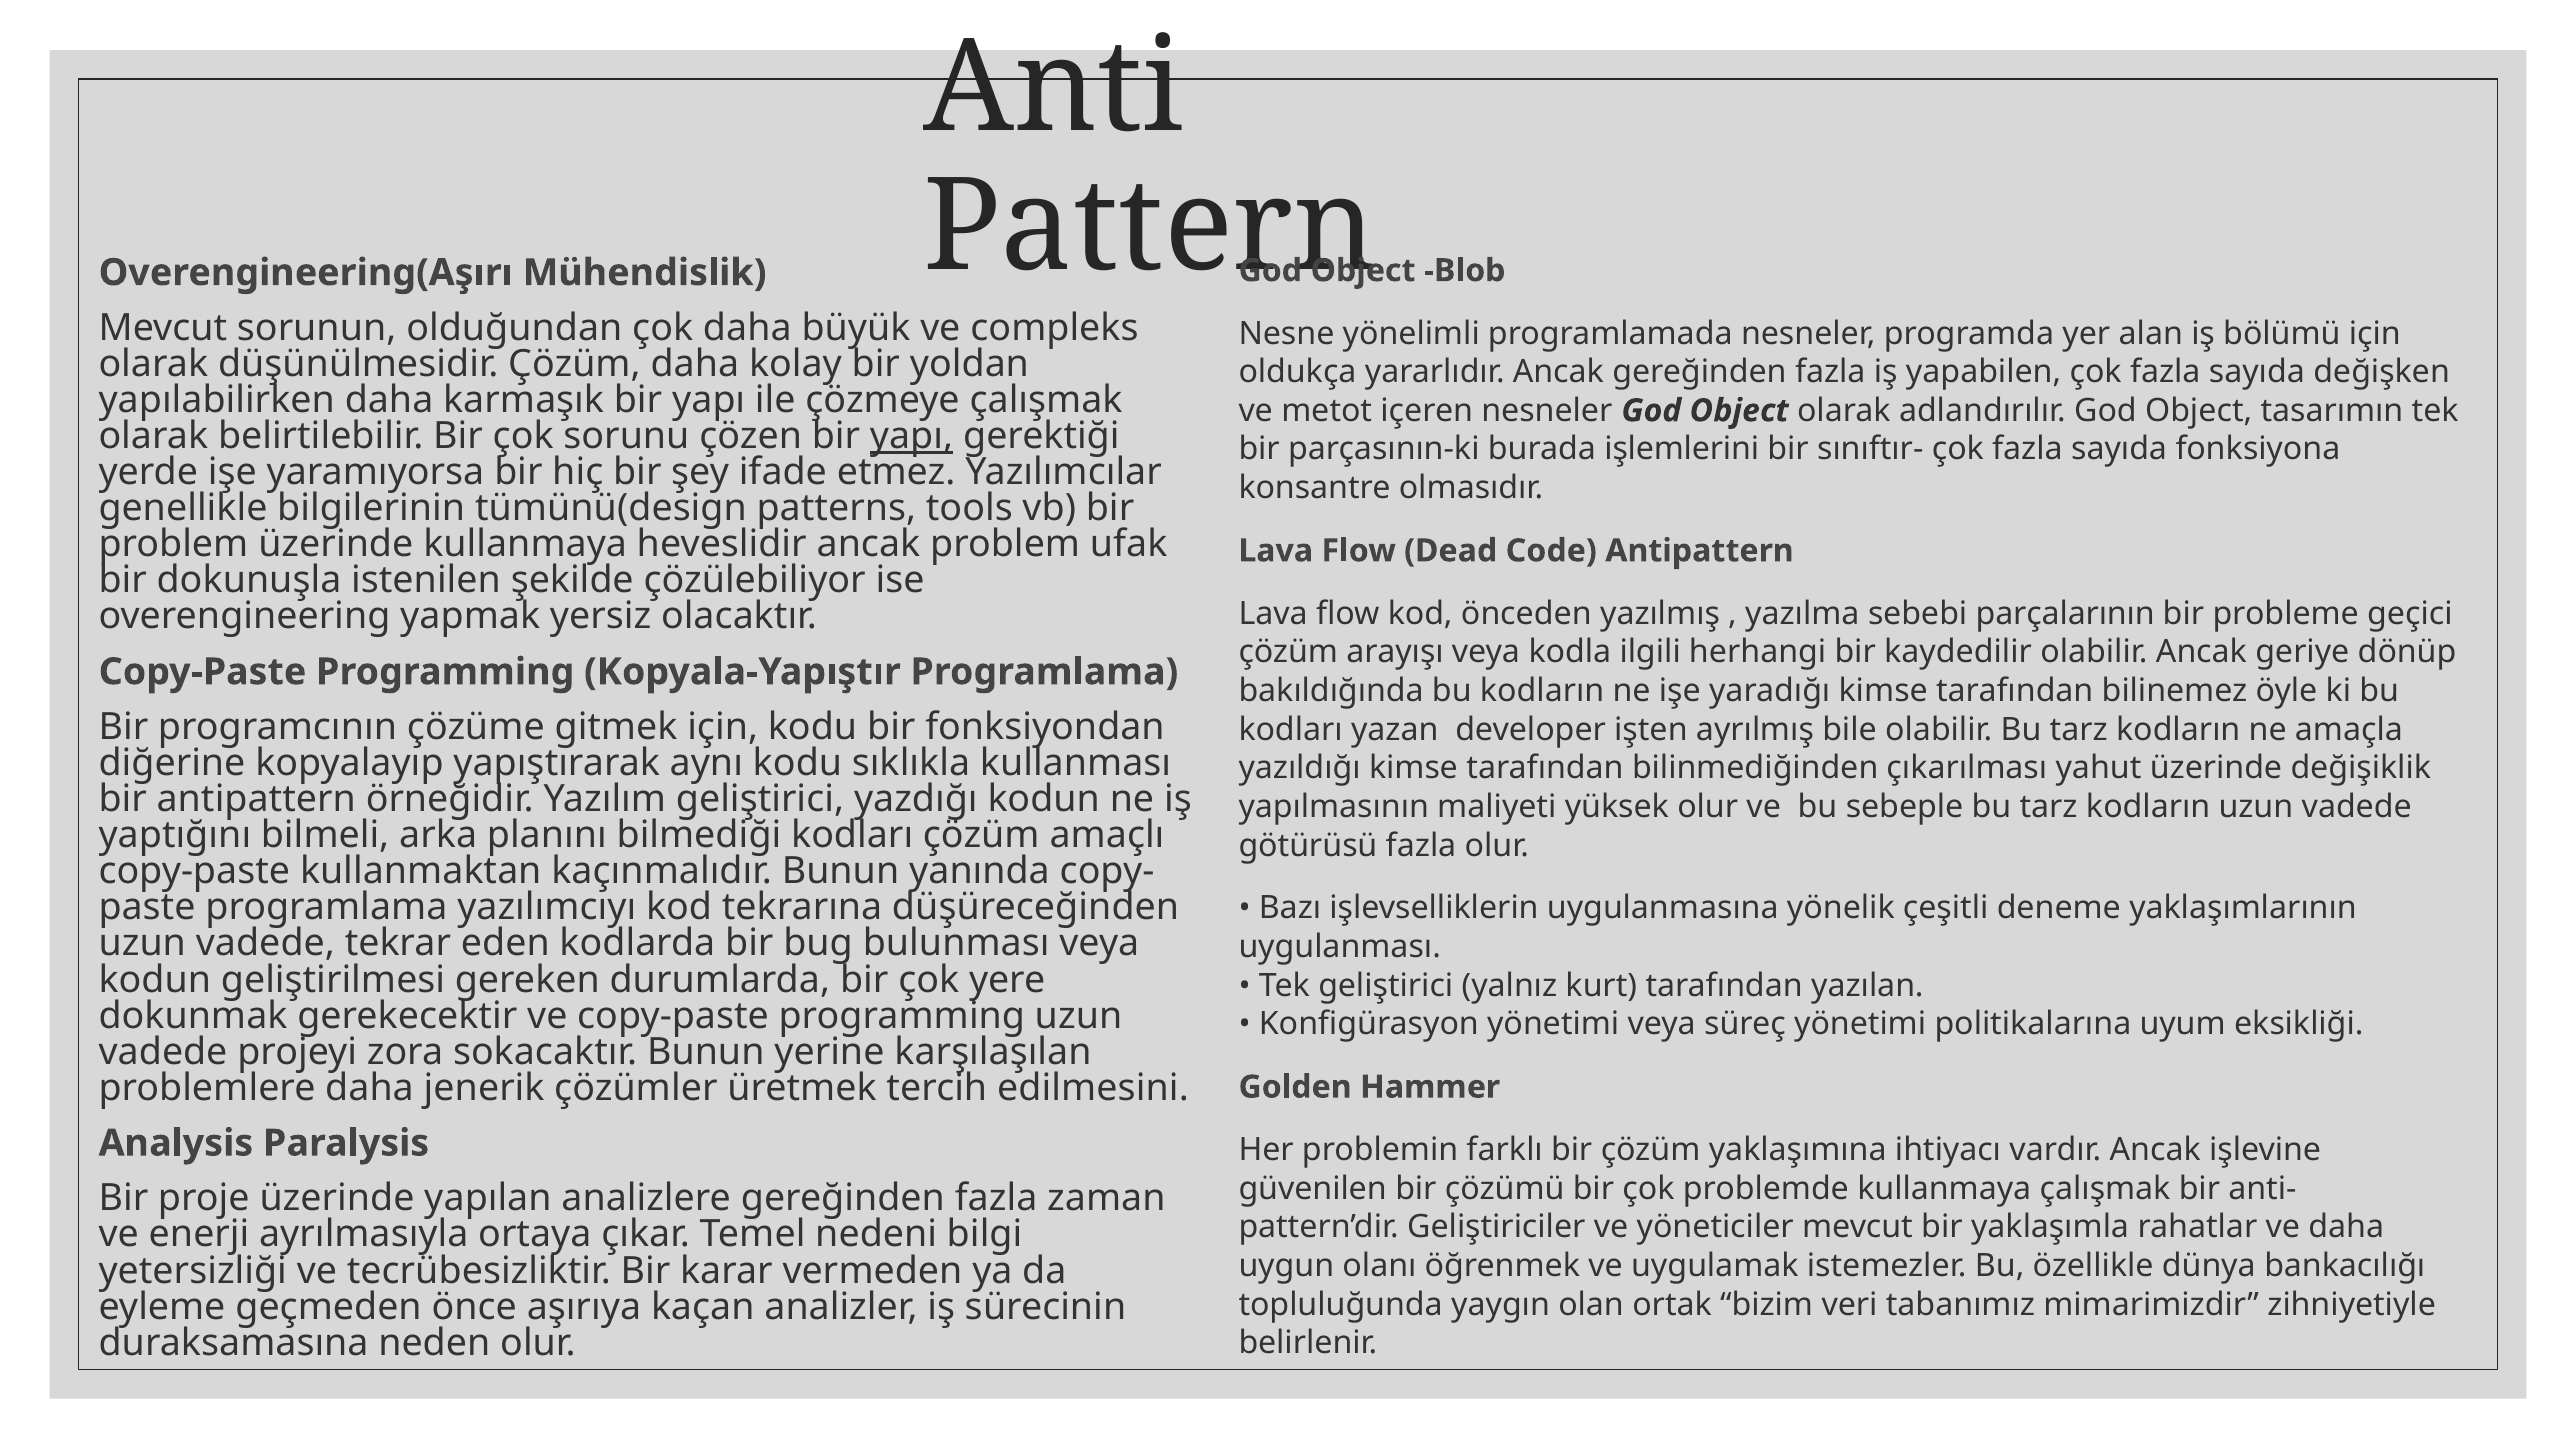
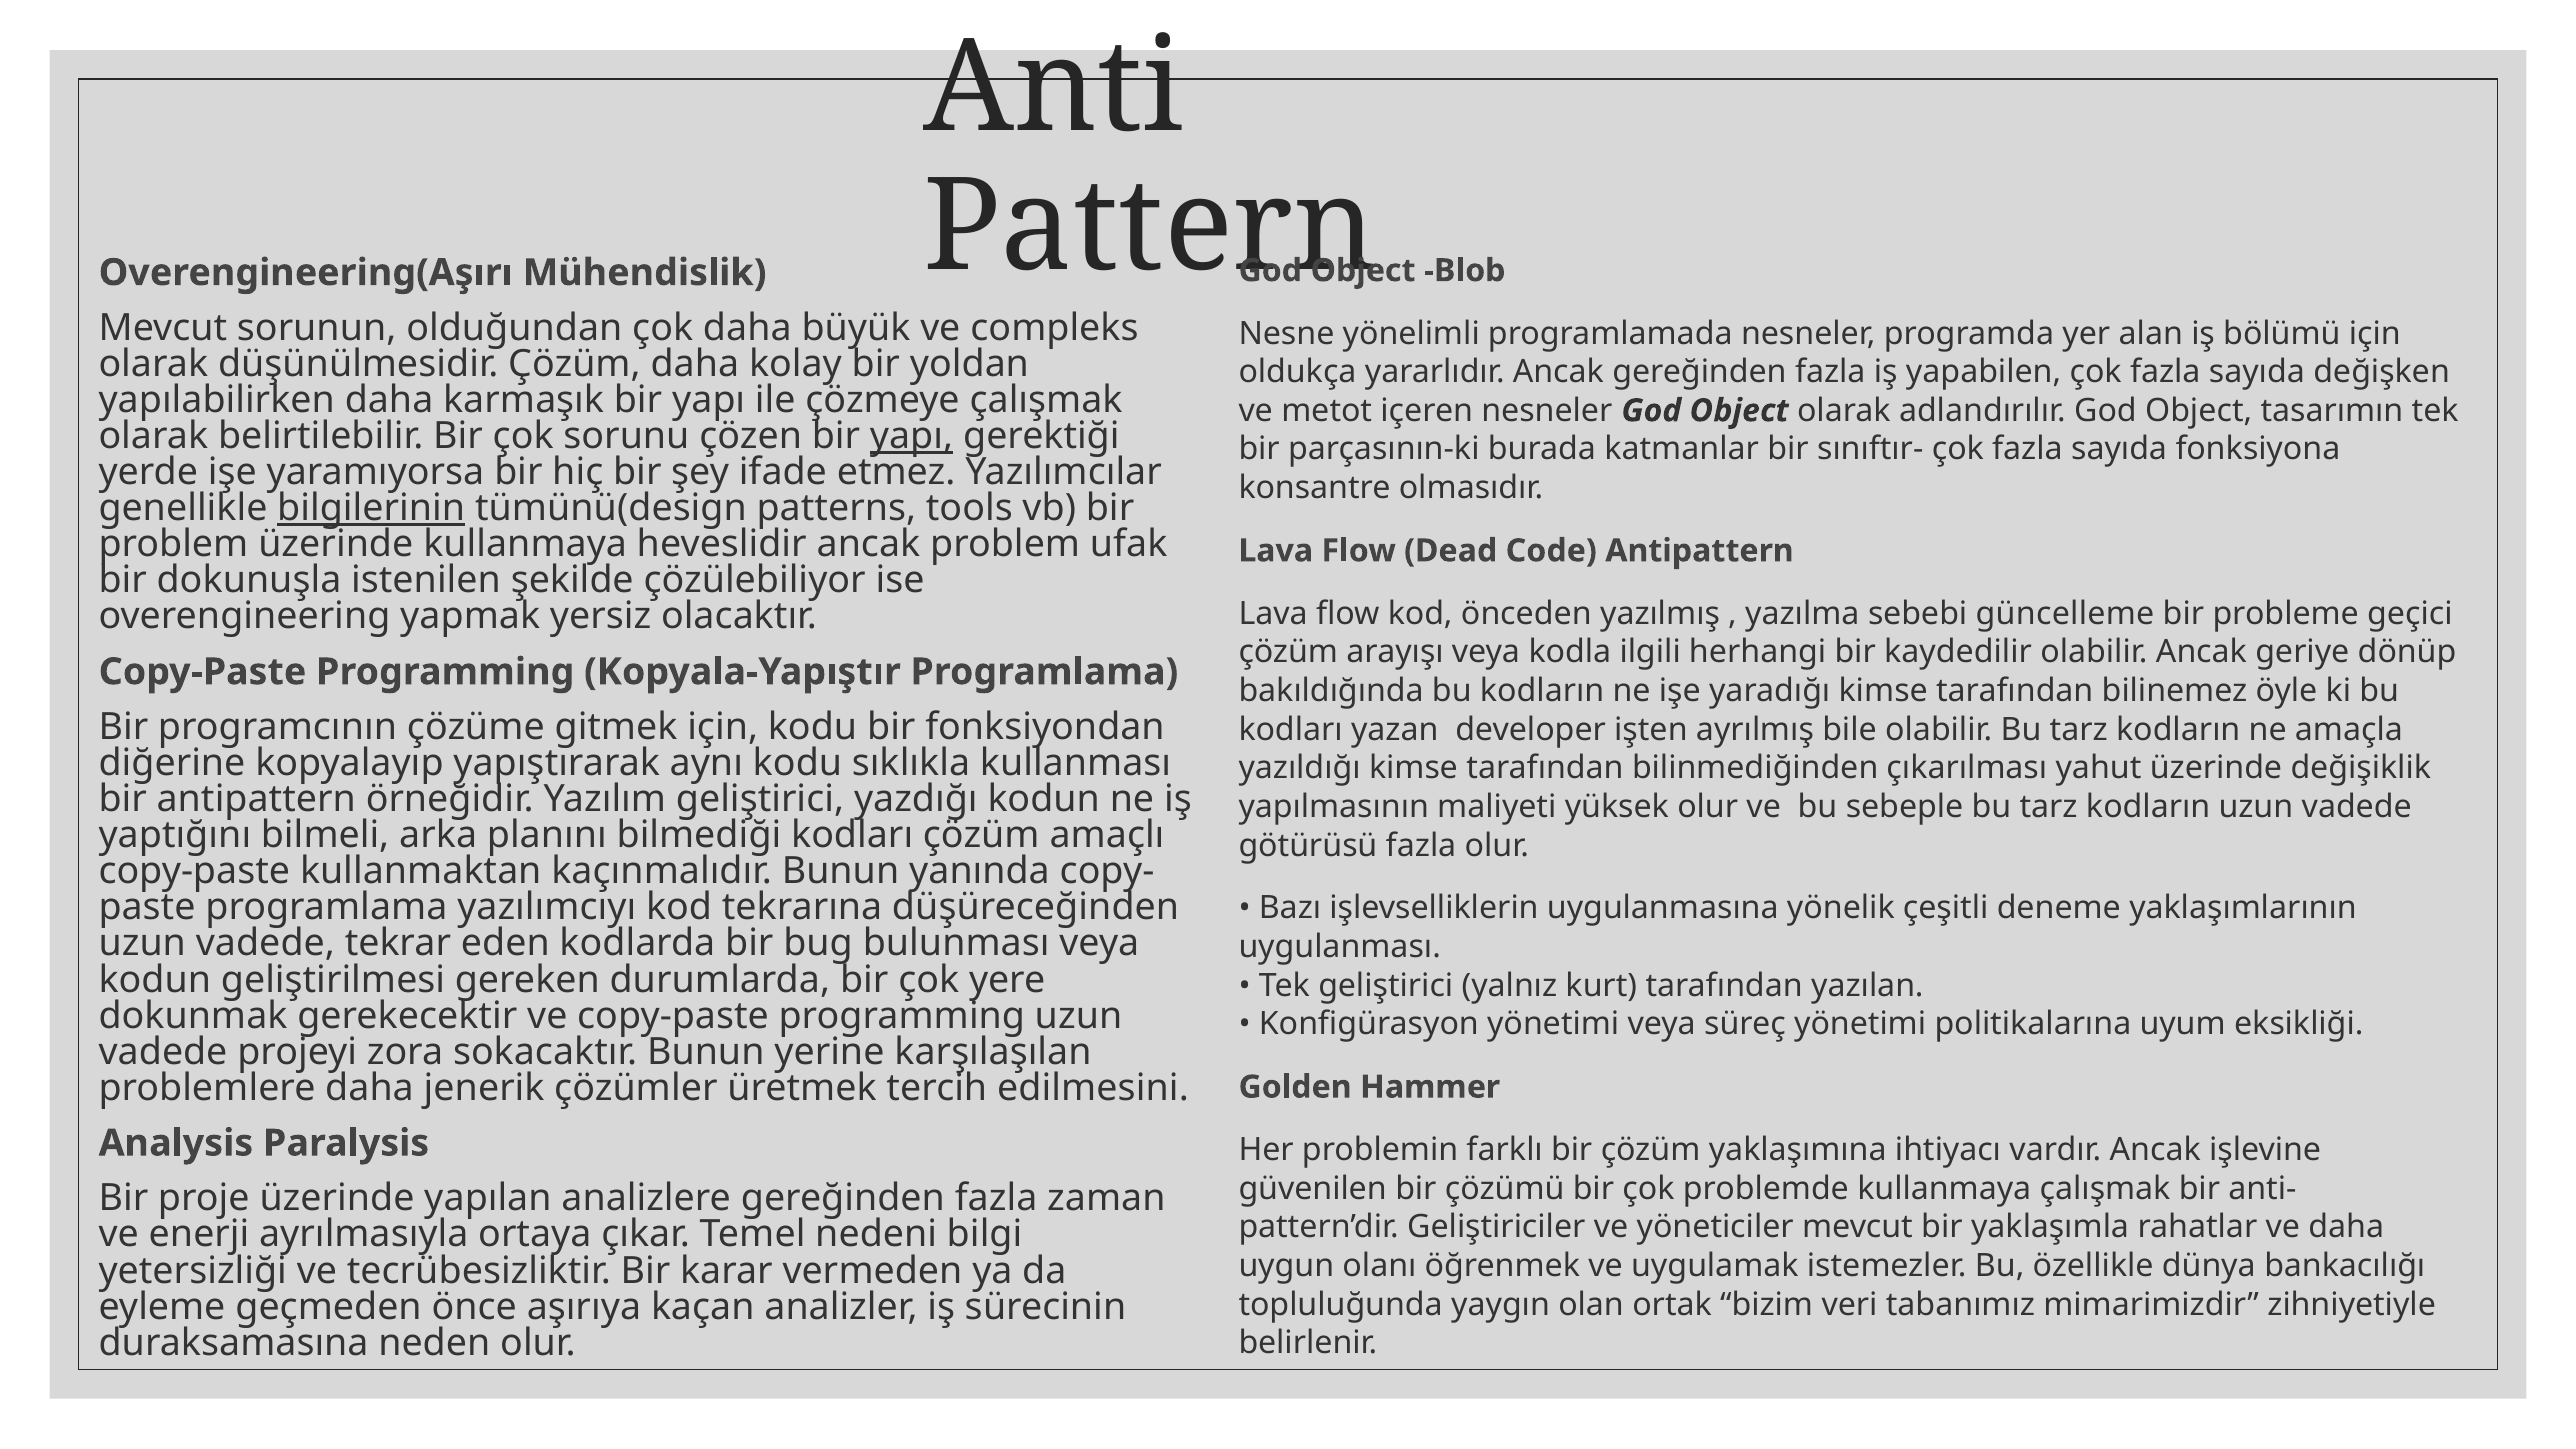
işlemlerini: işlemlerini -> katmanlar (1682, 449)
bilgilerinin underline: none -> present (371, 508)
parçalarının: parçalarının -> güncelleme (2065, 614)
